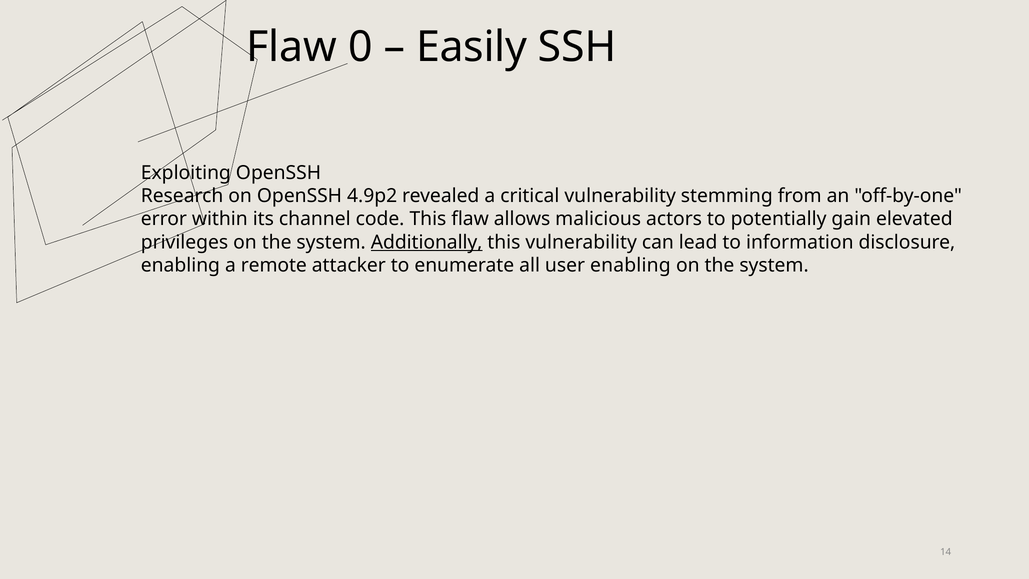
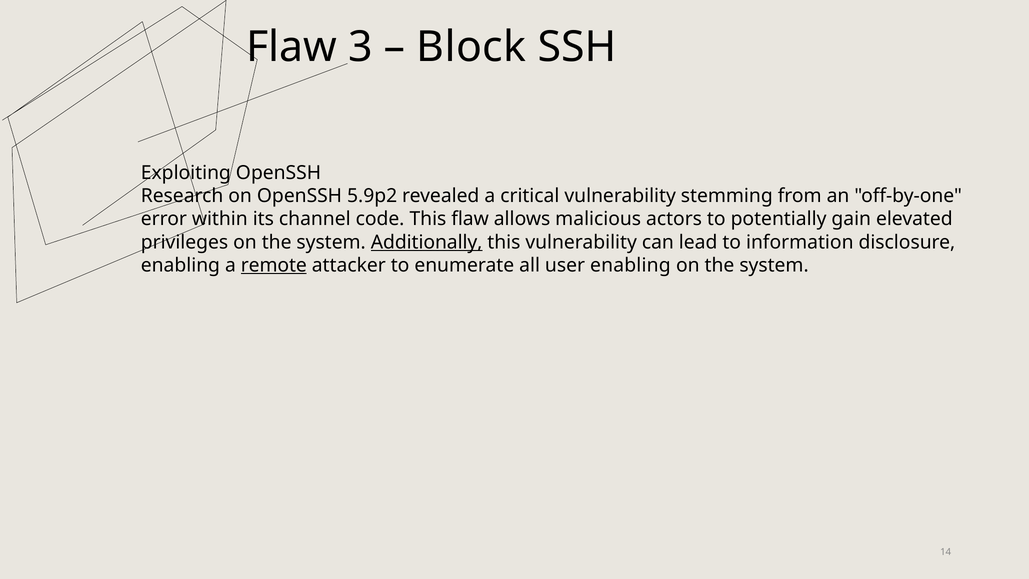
0: 0 -> 3 (360, 47)
Easily: Easily -> Block (471, 47)
4.9p2: 4.9p2 -> 5.9p2 (372, 196)
remote underline: none -> present (274, 265)
